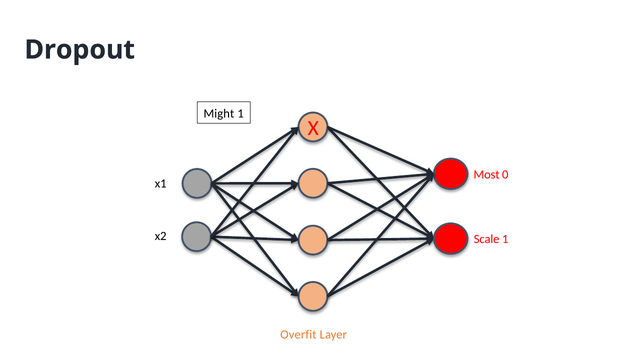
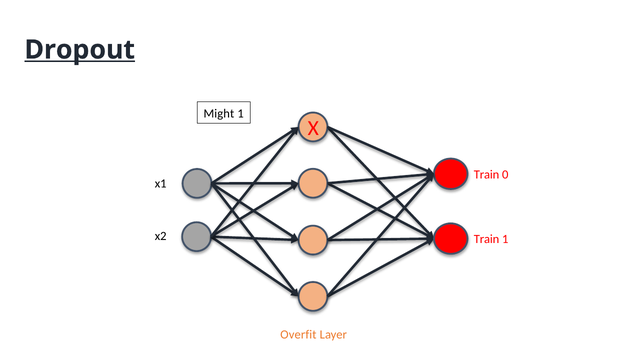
Dropout underline: none -> present (80, 50)
Most: Most -> Train (487, 175)
Scale: Scale -> Train (487, 239)
